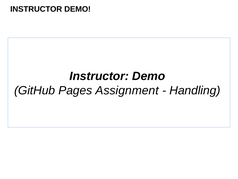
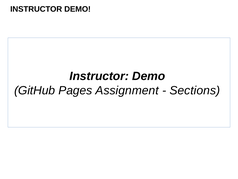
Handling: Handling -> Sections (195, 90)
